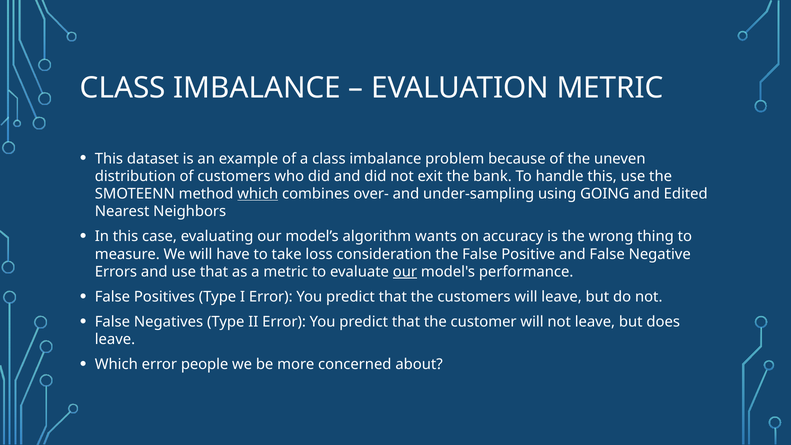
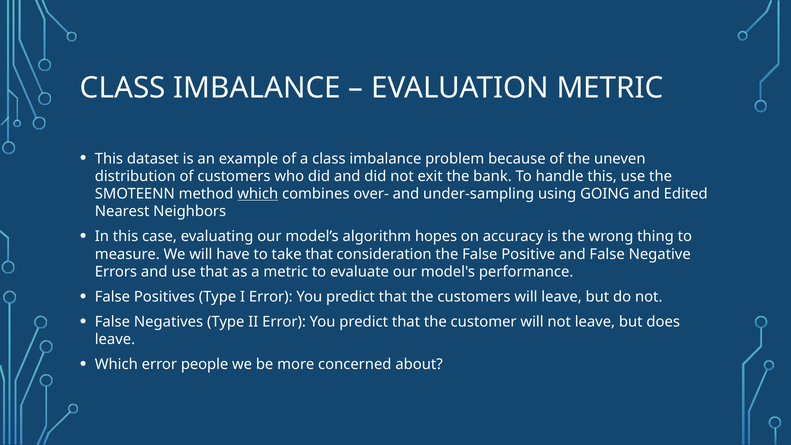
wants: wants -> hopes (436, 237)
take loss: loss -> that (319, 254)
our underline: present -> none (405, 272)
